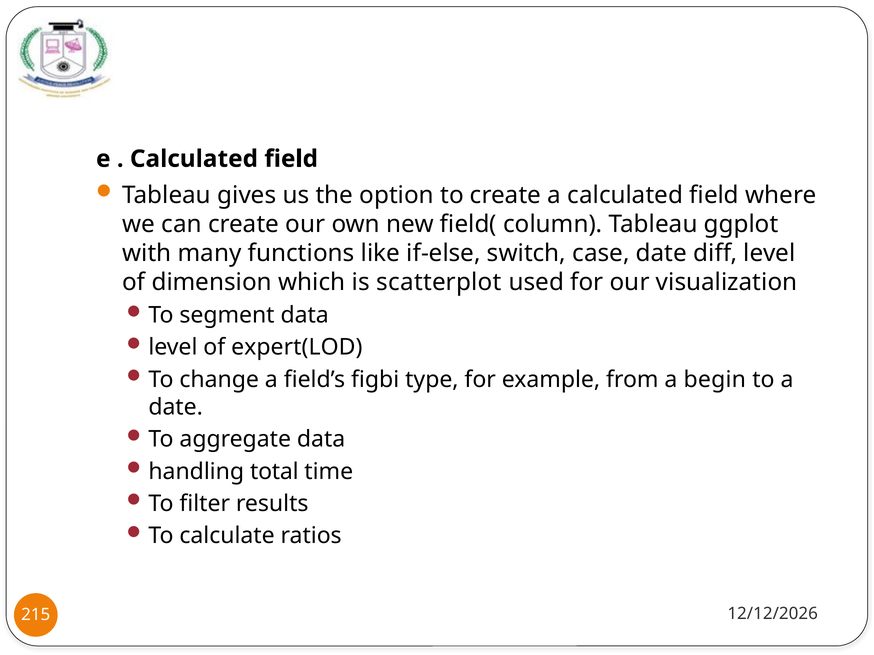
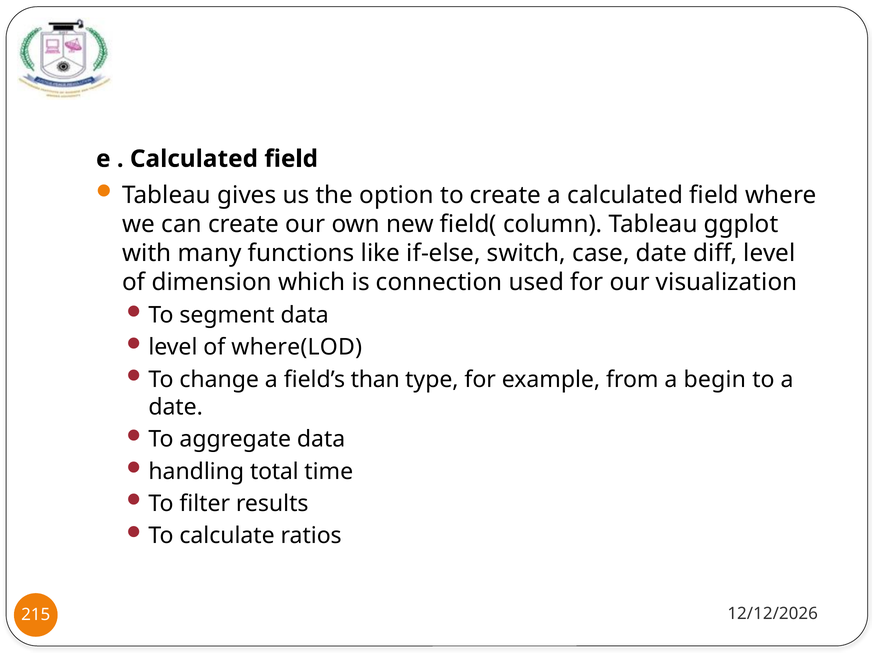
scatterplot: scatterplot -> connection (439, 283)
expert(LOD: expert(LOD -> where(LOD (297, 348)
figbi: figbi -> than (375, 380)
